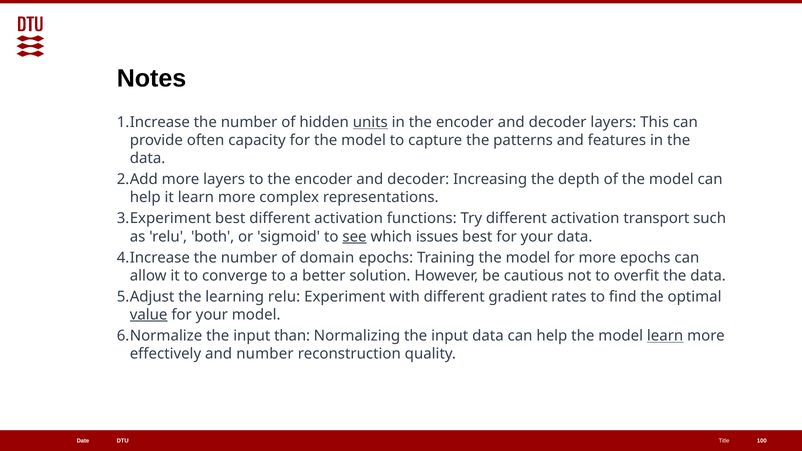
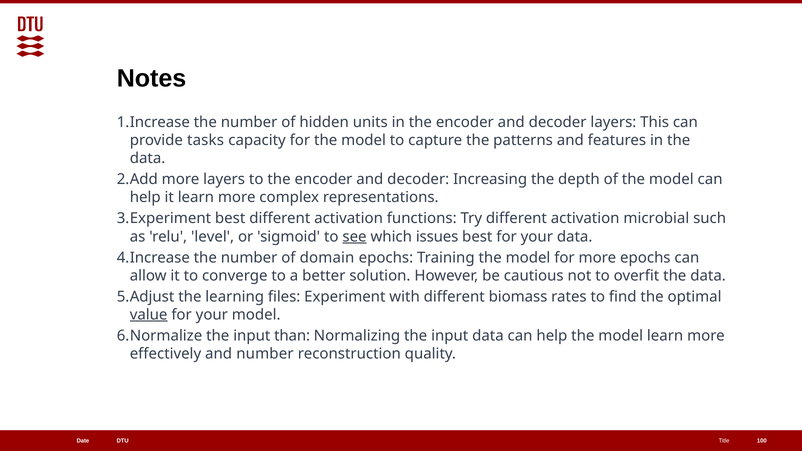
units underline: present -> none (370, 122)
often: often -> tasks (206, 140)
transport: transport -> microbial (656, 219)
both: both -> level (213, 237)
learning relu: relu -> files (284, 297)
gradient: gradient -> biomass (518, 297)
learn underline: present -> none (665, 336)
